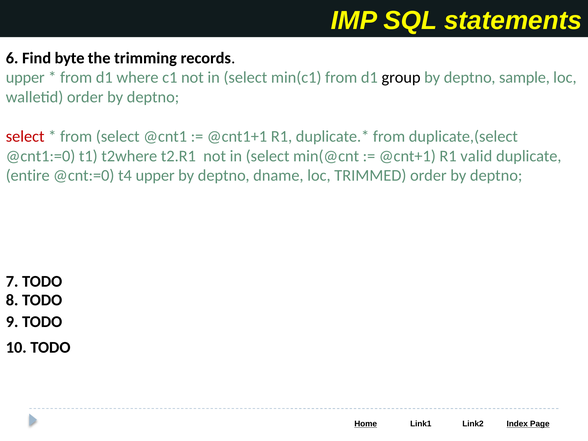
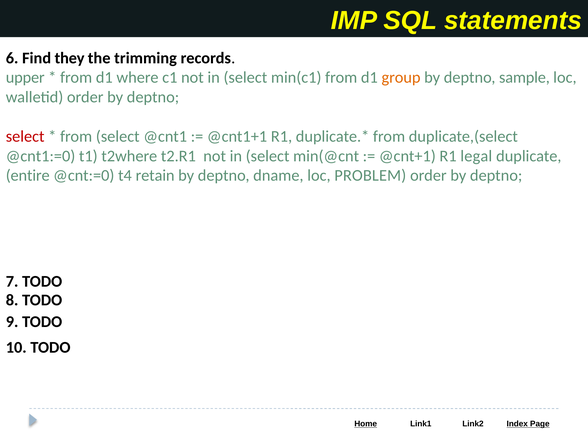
byte: byte -> they (70, 58)
group colour: black -> orange (401, 78)
valid: valid -> legal (476, 156)
t4 upper: upper -> retain (155, 176)
TRIMMED: TRIMMED -> PROBLEM (370, 176)
